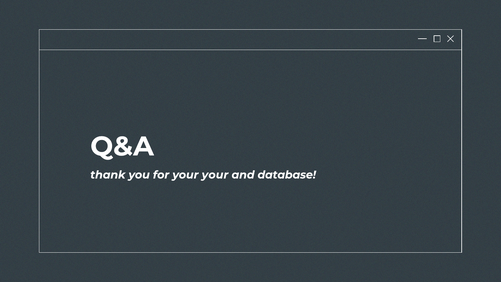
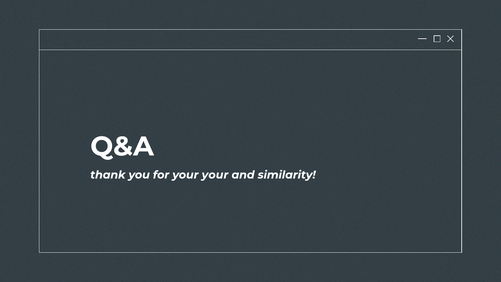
database: database -> similarity (287, 175)
